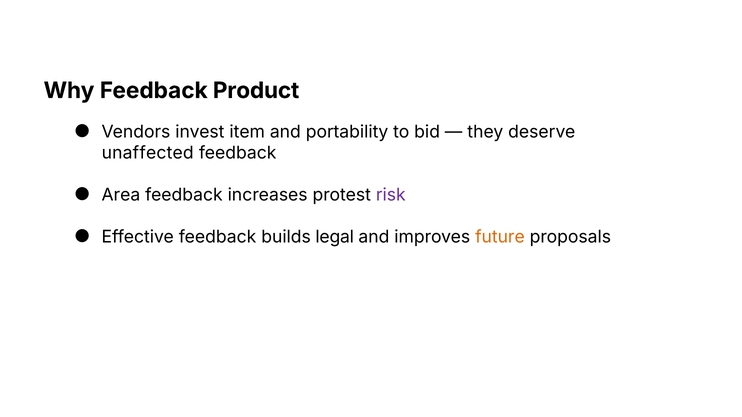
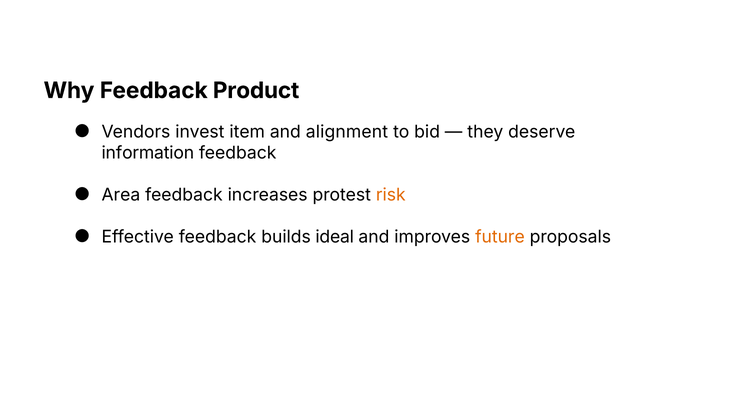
portability: portability -> alignment (347, 132)
unaffected: unaffected -> information (148, 153)
risk colour: purple -> orange (391, 195)
legal: legal -> ideal (335, 237)
